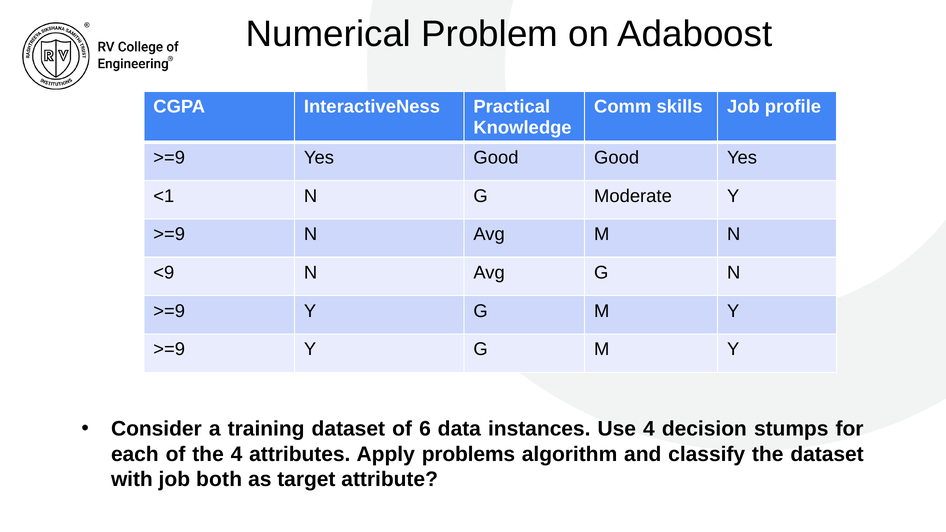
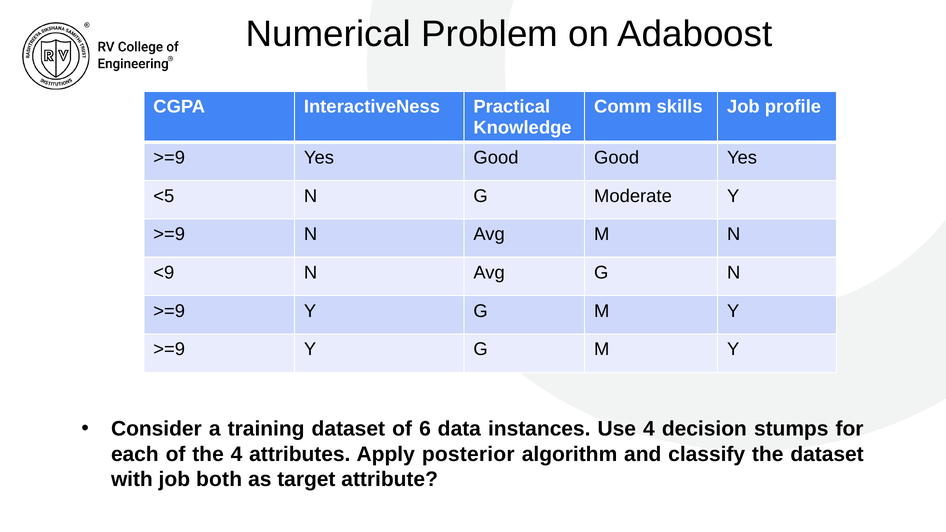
<1: <1 -> <5 (164, 196)
problems: problems -> posterior (468, 454)
